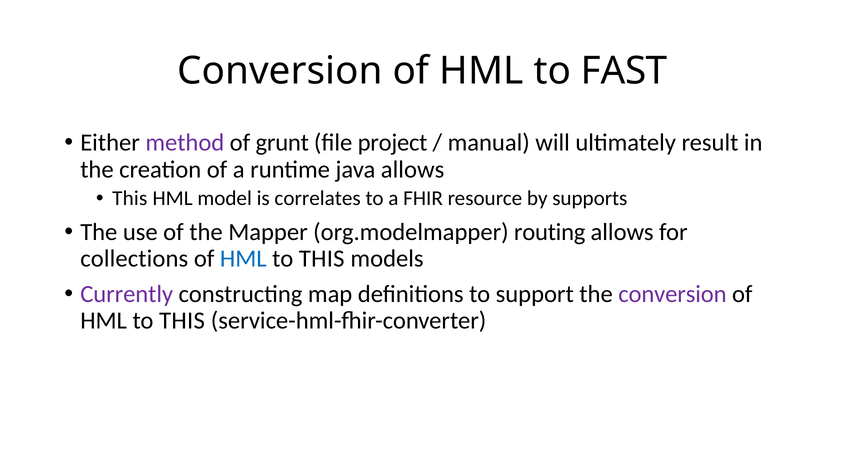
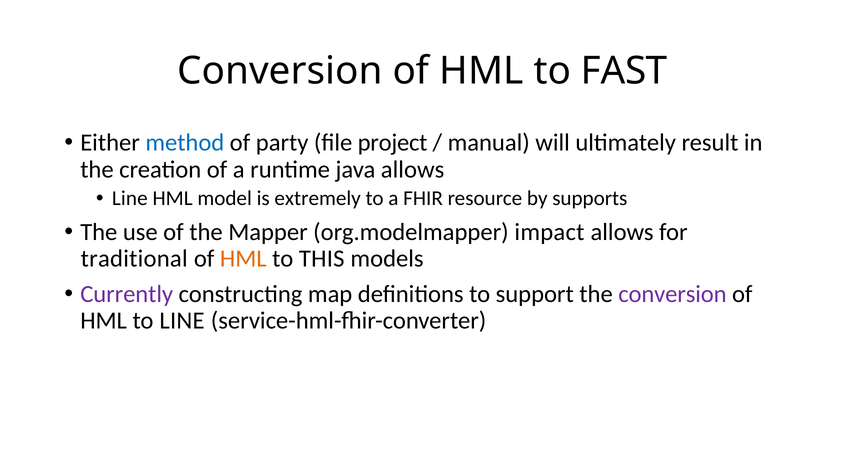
method colour: purple -> blue (185, 143)
grunt: grunt -> party (282, 143)
This: This -> Line (130, 199)
correlates: correlates -> extremely (318, 199)
routing: routing -> impact (549, 232)
collections: collections -> traditional (134, 259)
HML colour: blue -> orange (243, 259)
THIS: THIS -> LINE (182, 321)
